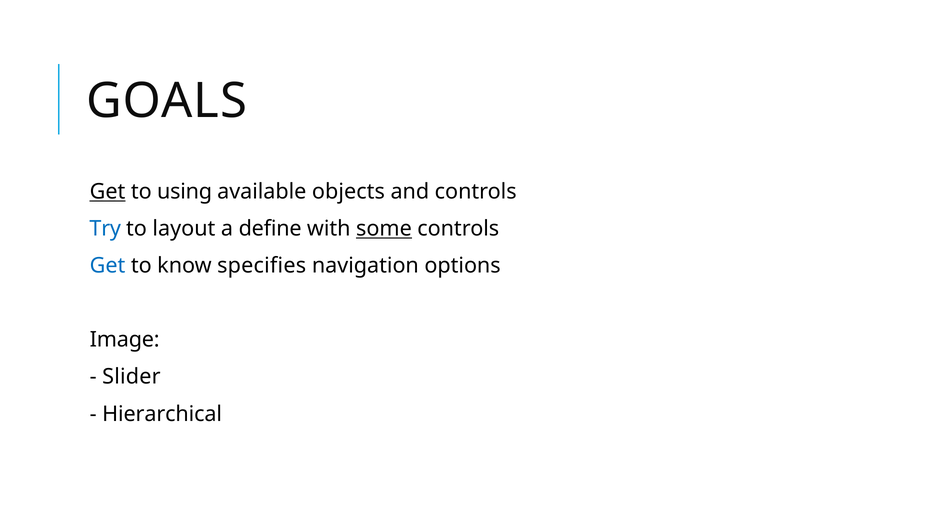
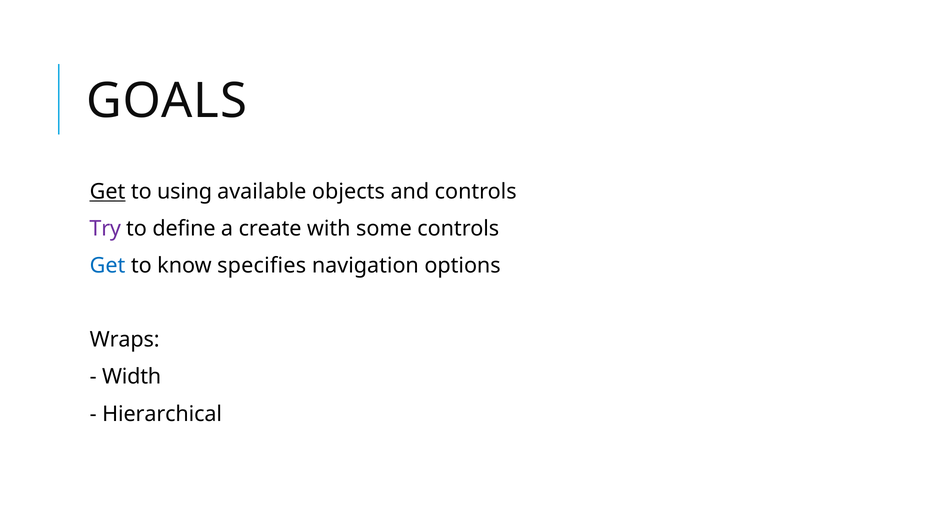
Try colour: blue -> purple (105, 229)
layout: layout -> define (184, 229)
define: define -> create (270, 229)
some underline: present -> none (384, 229)
Image: Image -> Wraps (125, 340)
Slider: Slider -> Width (132, 377)
